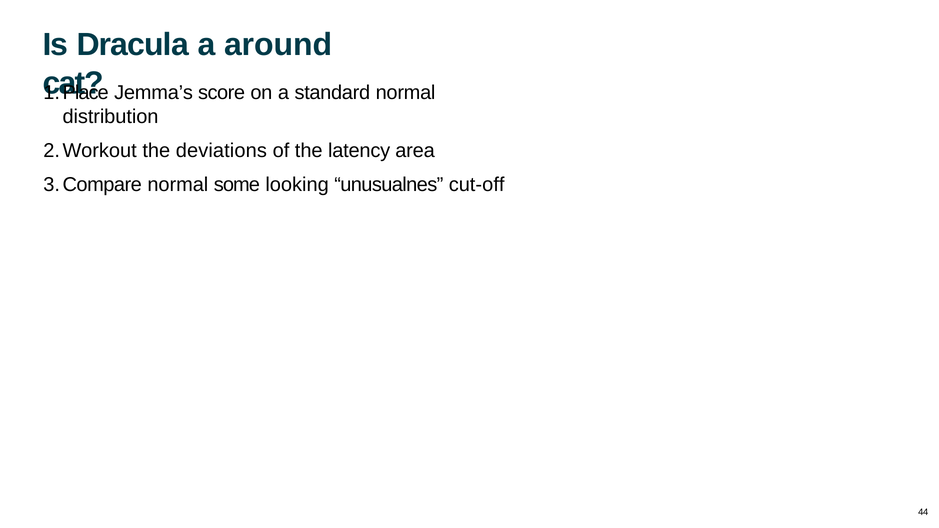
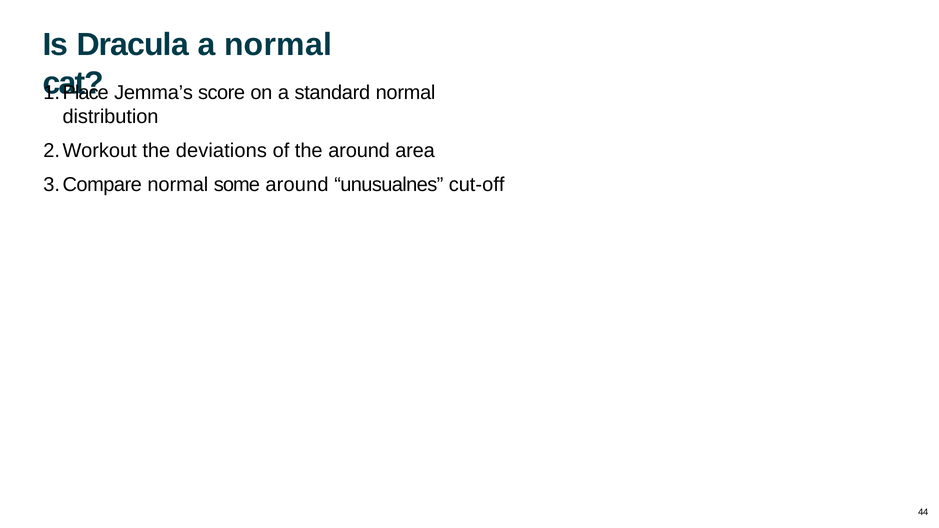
a around: around -> normal (278, 45)
the latency: latency -> around (359, 151)
some looking: looking -> around (297, 185)
